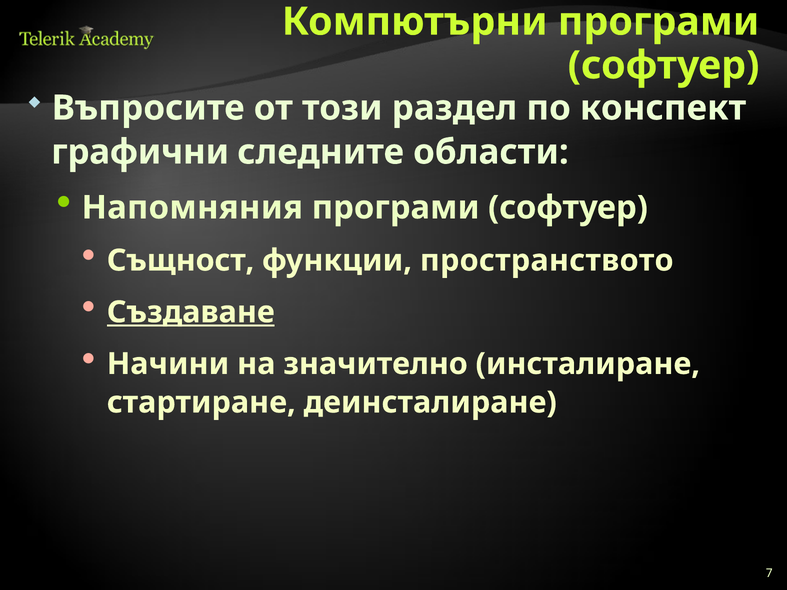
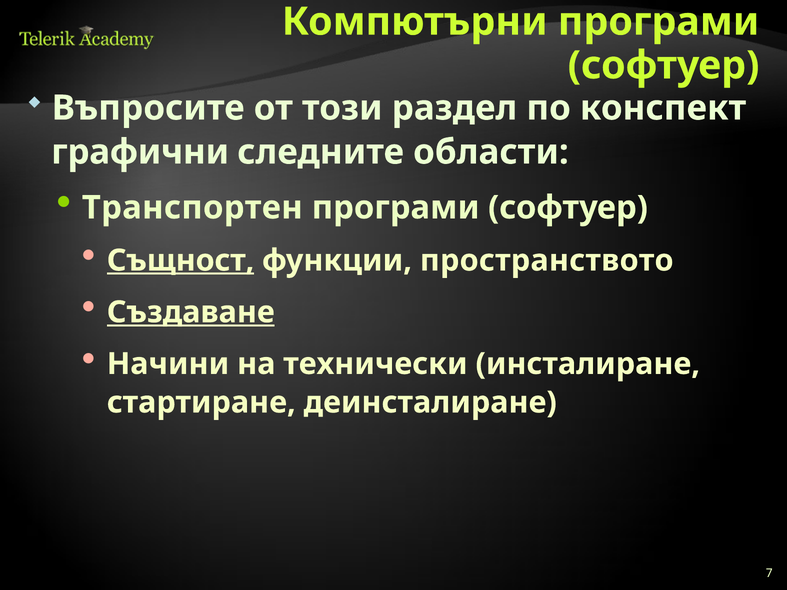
Напомняния: Напомняния -> Транспортен (192, 208)
Същност underline: none -> present (181, 261)
значително: значително -> технически (375, 364)
